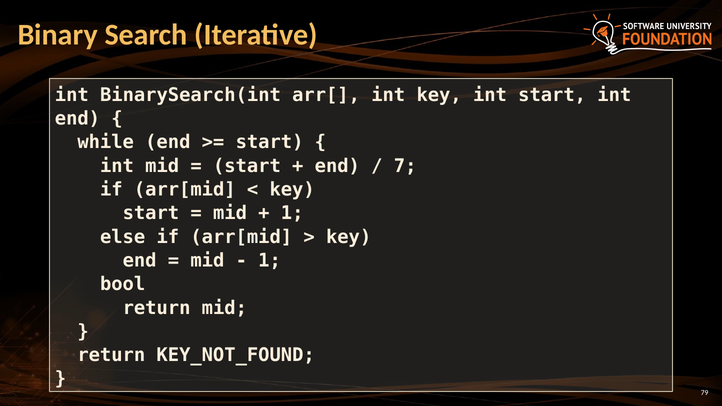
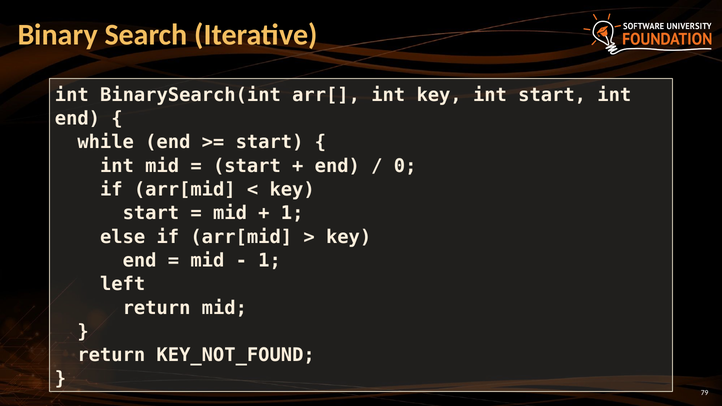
7: 7 -> 0 (405, 166)
bool: bool -> left (123, 284)
